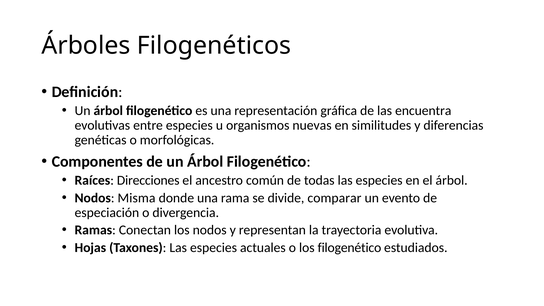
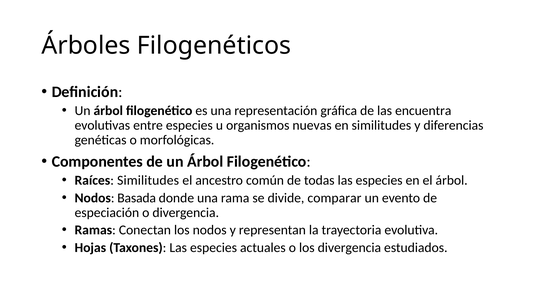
Raíces Direcciones: Direcciones -> Similitudes (148, 180)
Misma: Misma -> Basada (137, 198)
los filogenético: filogenético -> divergencia (349, 248)
